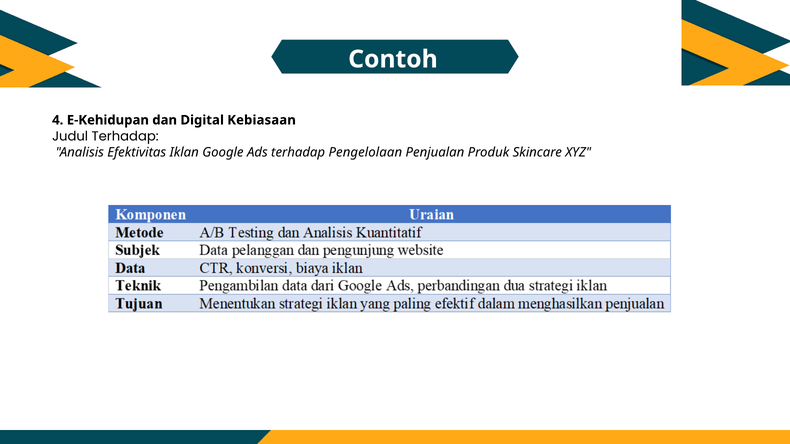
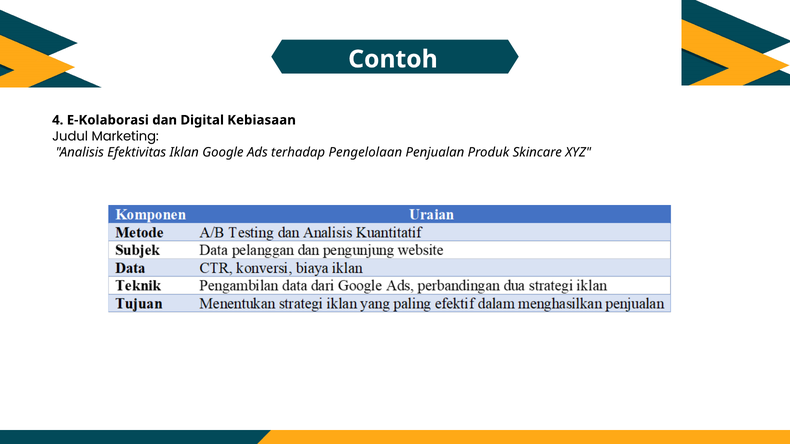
E-Kehidupan: E-Kehidupan -> E-Kolaborasi (108, 120)
Judul Terhadap: Terhadap -> Marketing (125, 136)
